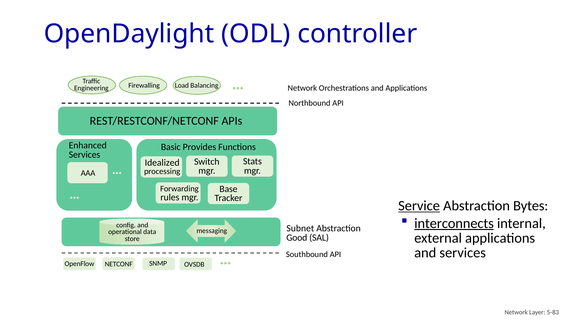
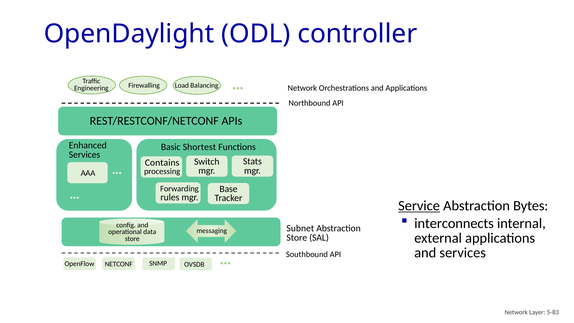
Provides: Provides -> Shortest (199, 147)
Idealized: Idealized -> Contains (162, 163)
interconnects underline: present -> none (454, 223)
Good: Good -> Store (297, 237)
